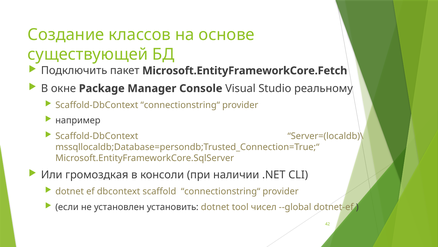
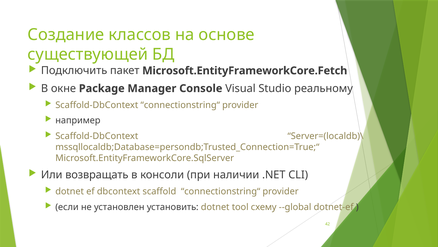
громоздкая: громоздкая -> возвращать (97, 174)
чисел: чисел -> схему (264, 207)
